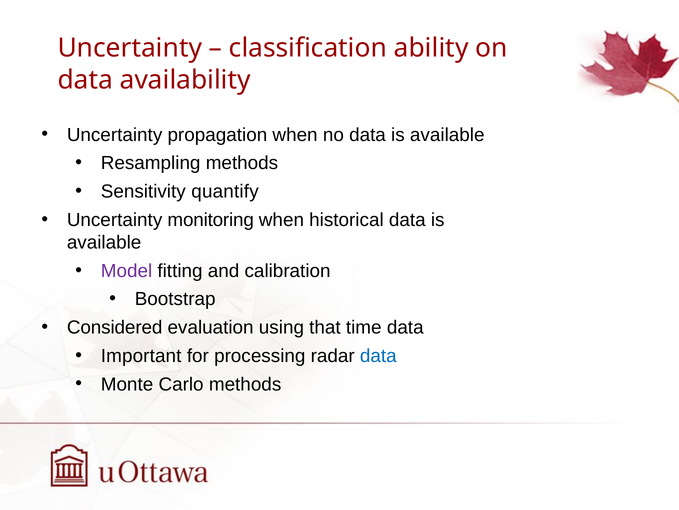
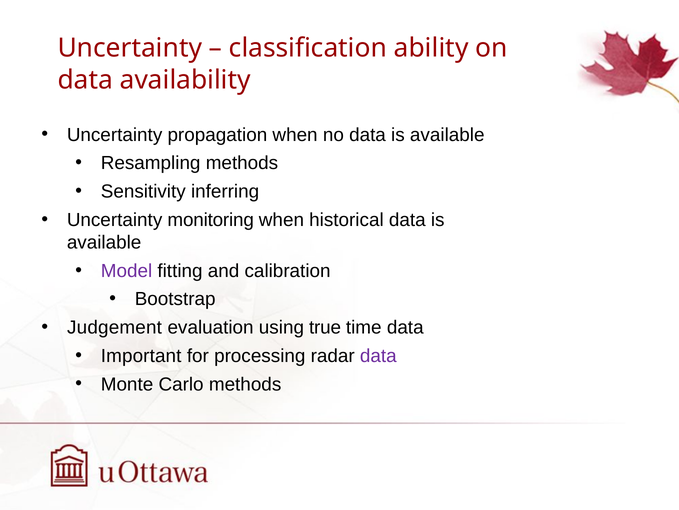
quantify: quantify -> inferring (225, 191)
Considered: Considered -> Judgement (115, 327)
that: that -> true (325, 327)
data colour: blue -> purple (378, 355)
